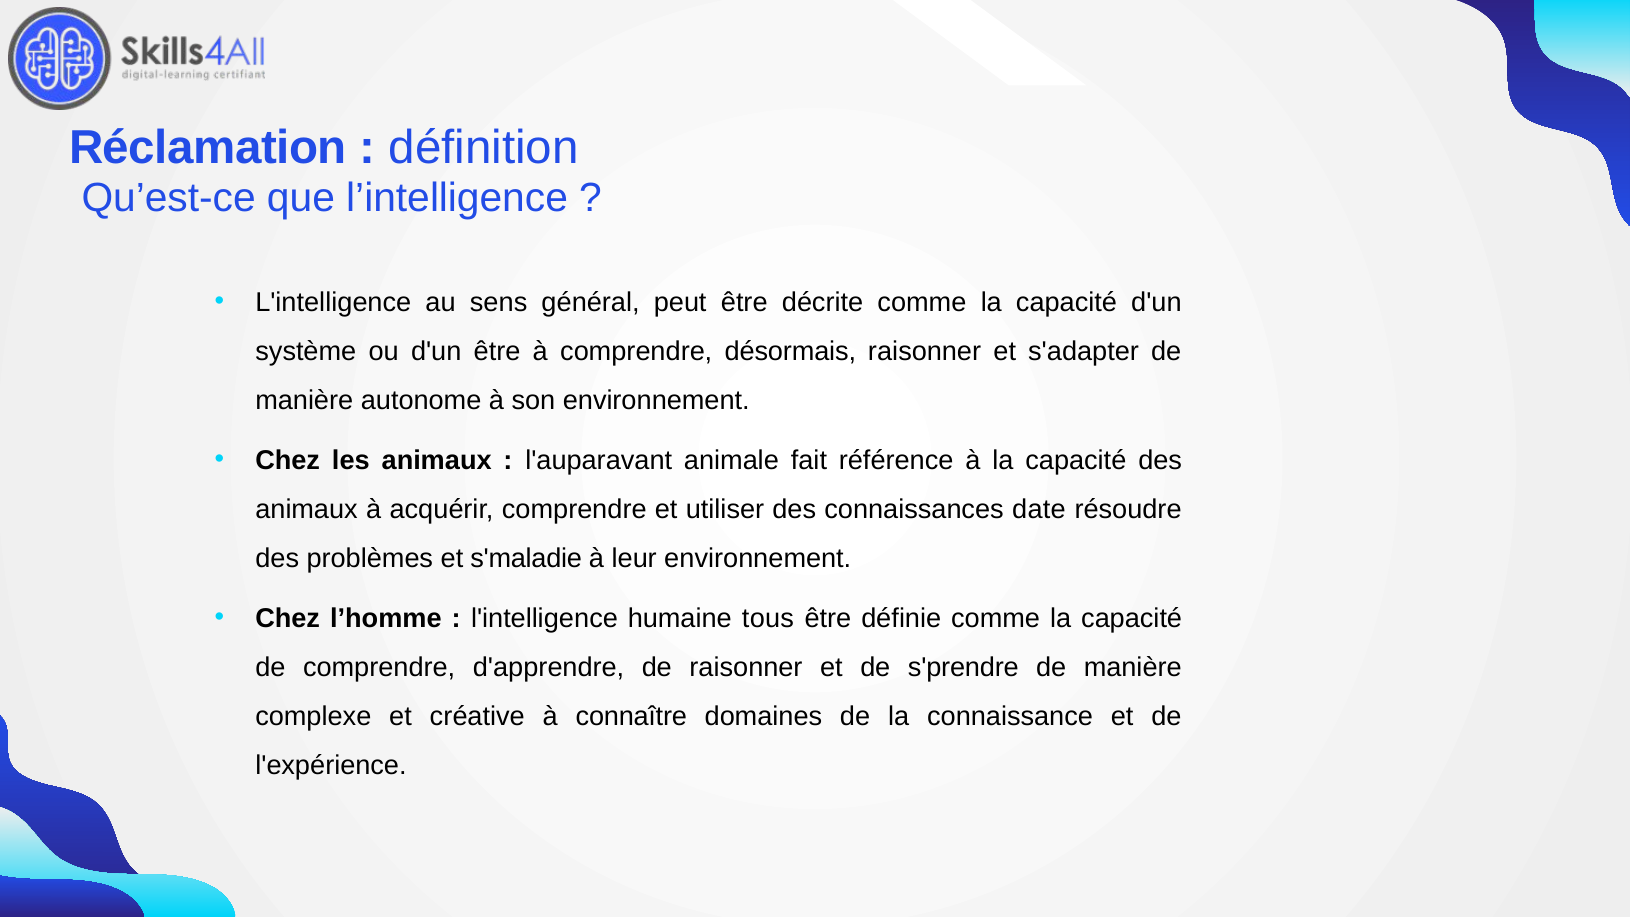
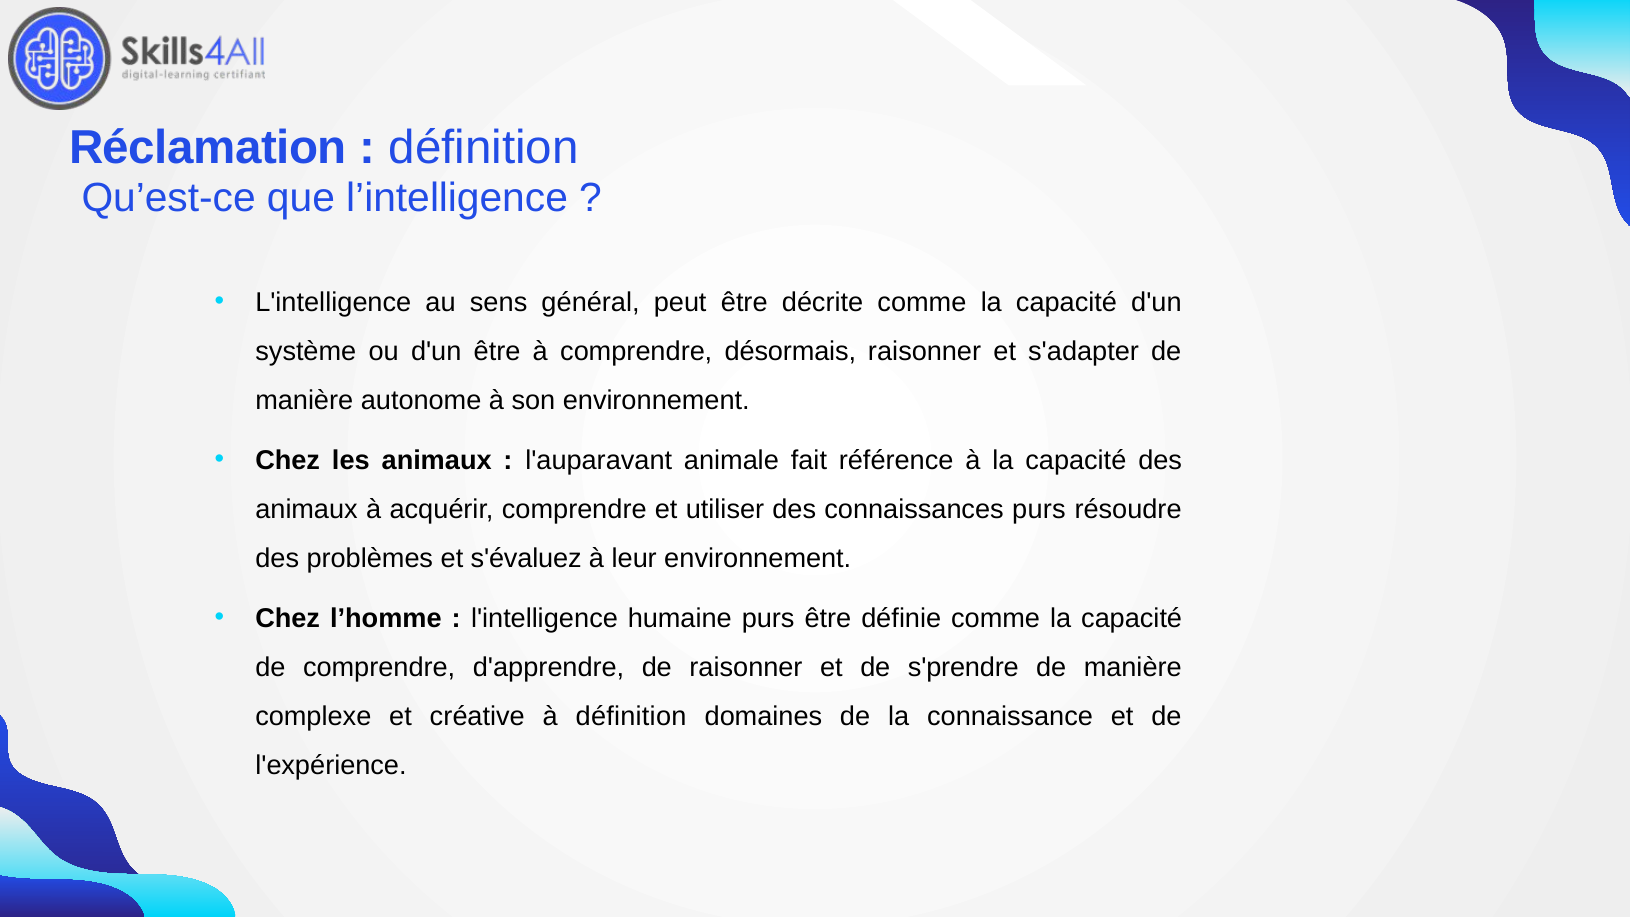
connaissances date: date -> purs (1039, 509)
s'maladie: s'maladie -> s'évaluez (526, 558)
humaine tous: tous -> purs (768, 618)
à connaître: connaître -> définition (631, 716)
